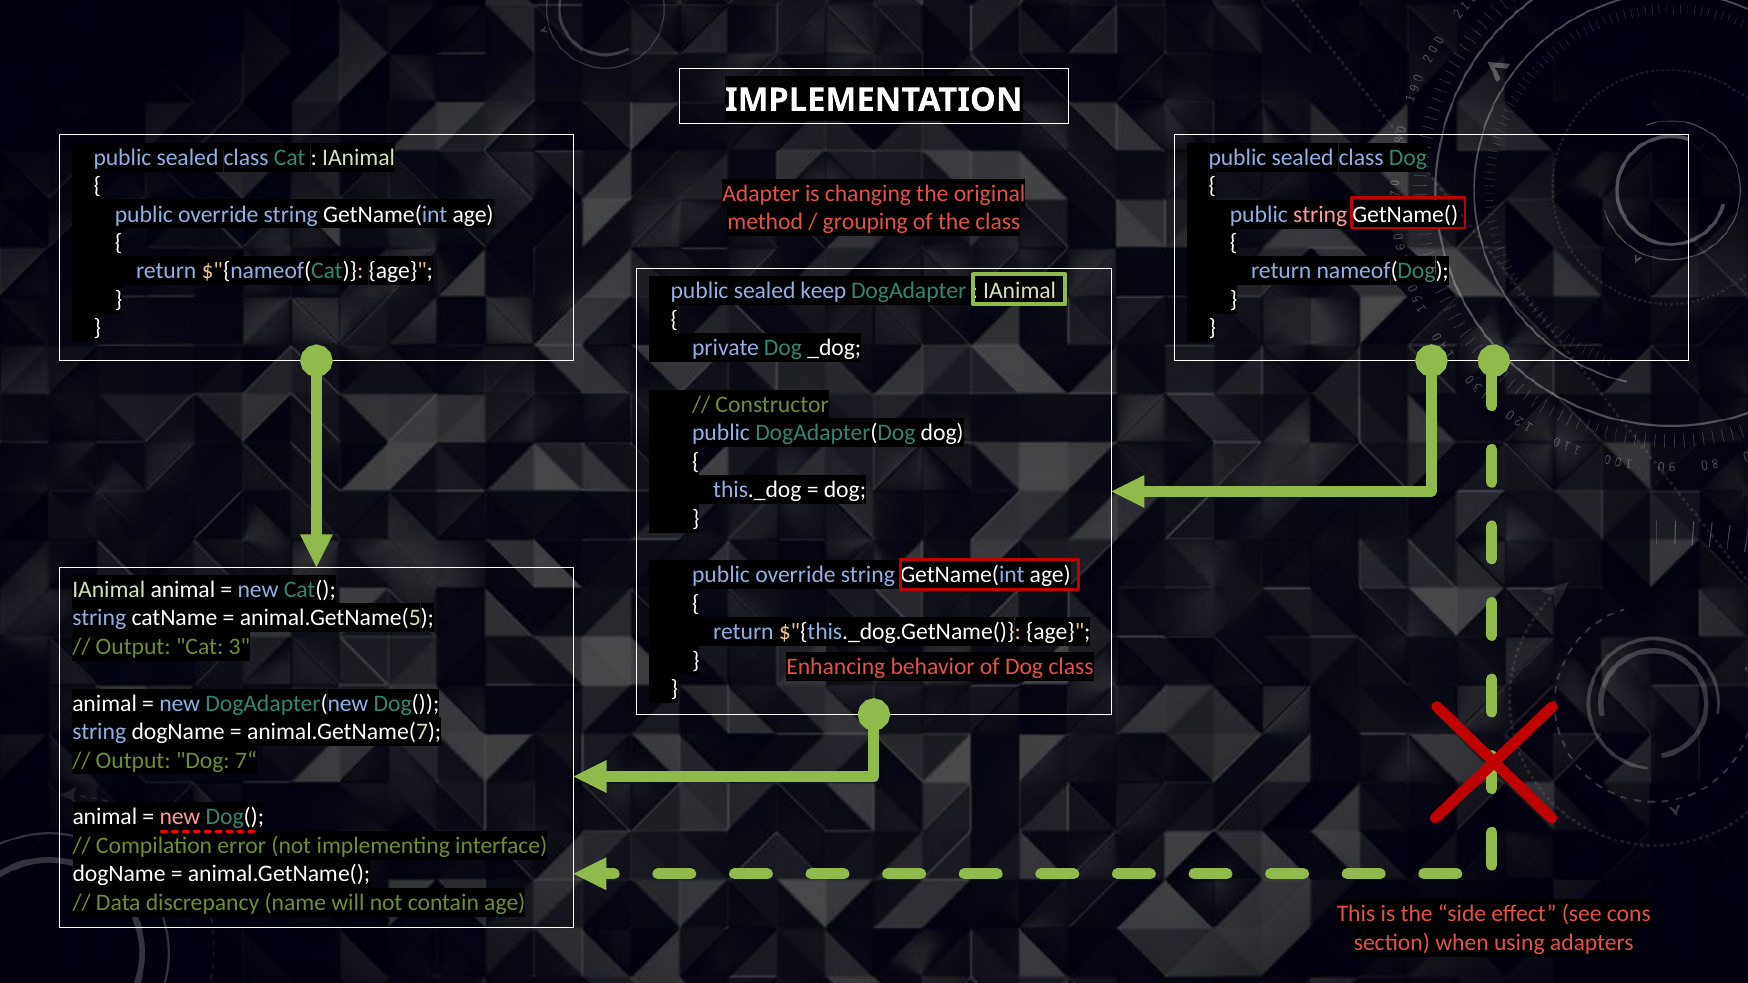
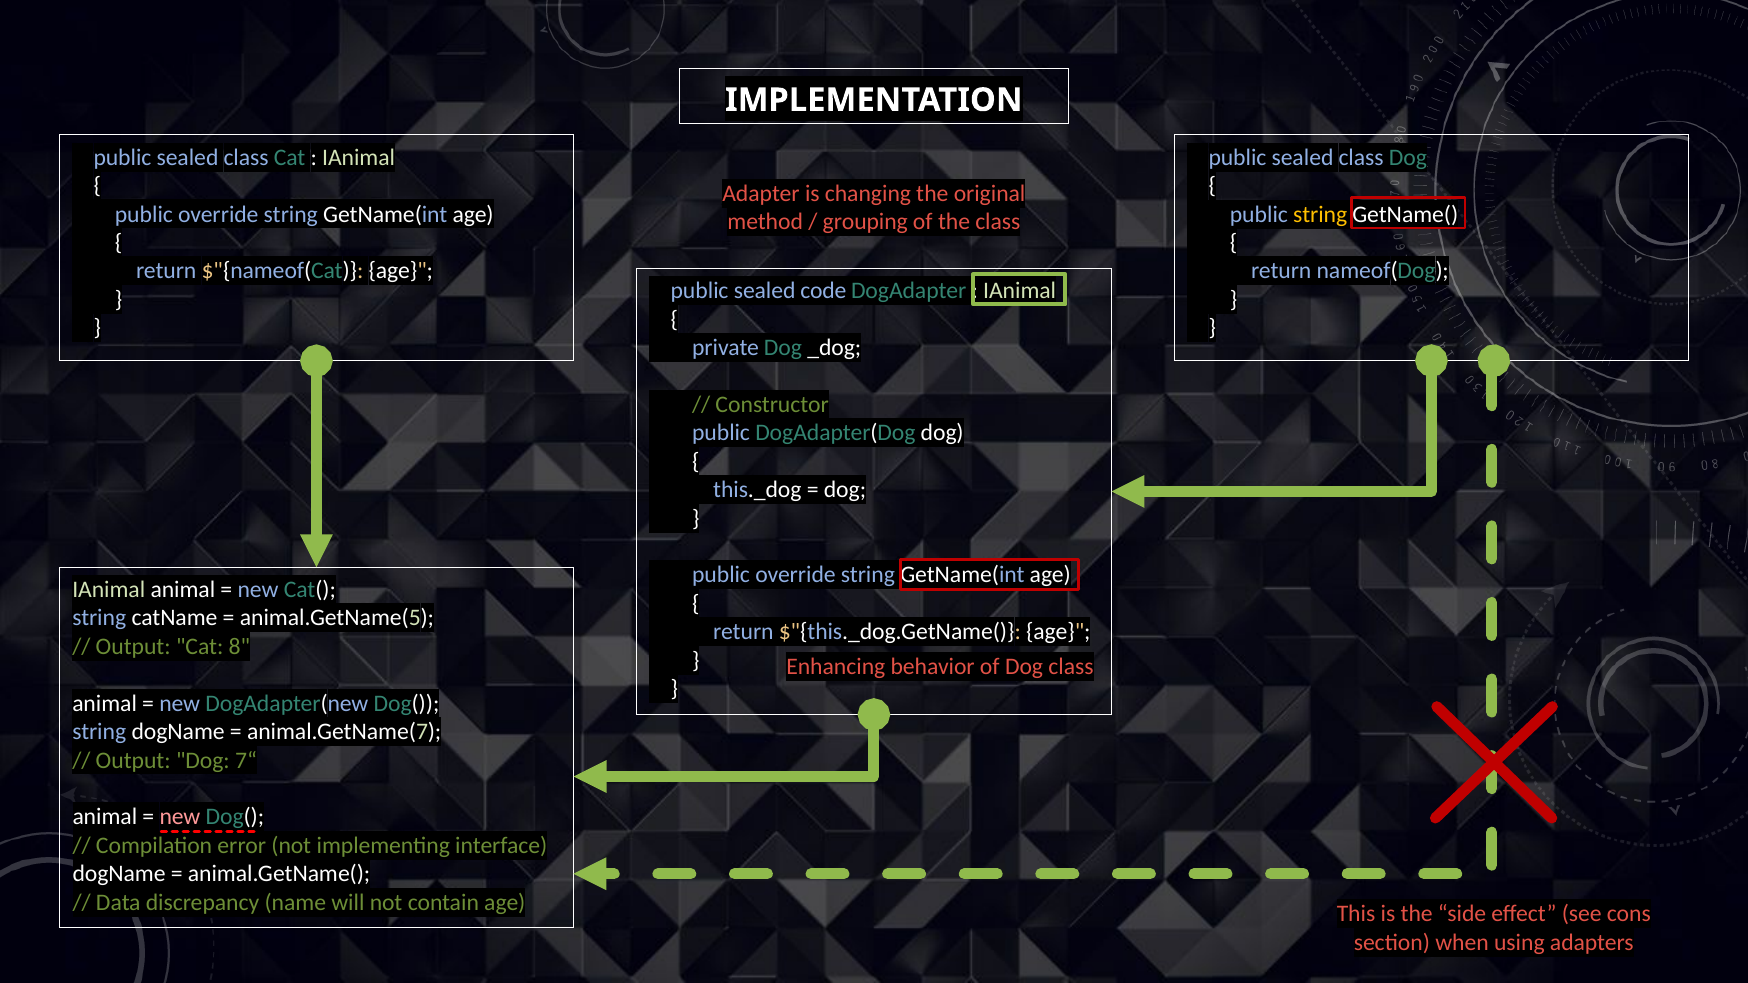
string colour: pink -> yellow (1320, 214)
keep: keep -> code (823, 291)
3: 3 -> 8 (239, 647)
